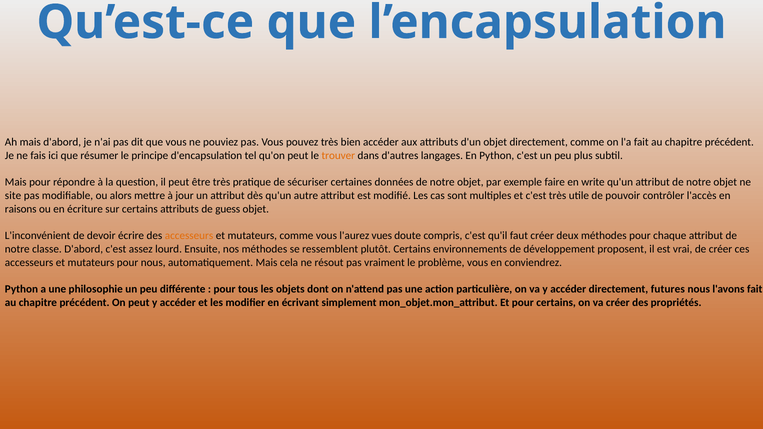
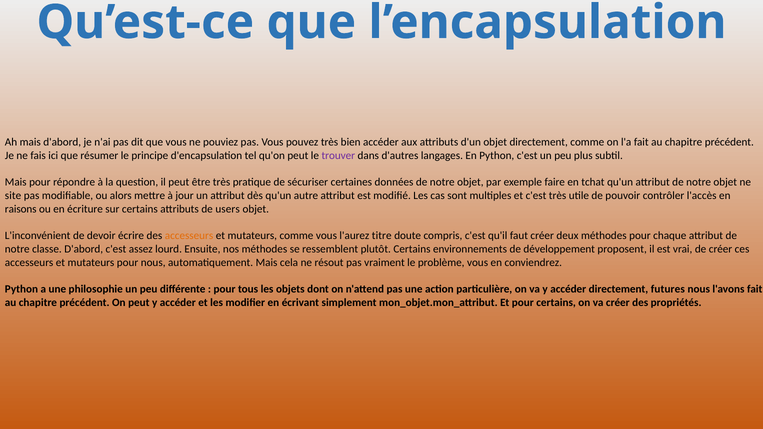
trouver colour: orange -> purple (338, 156)
write: write -> tchat (593, 182)
guess: guess -> users (228, 209)
vues: vues -> titre (382, 236)
